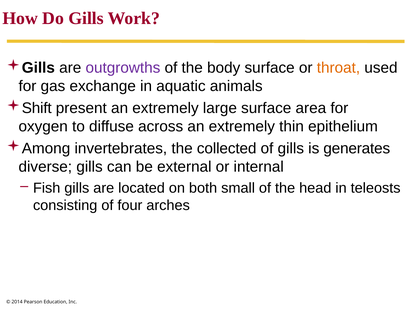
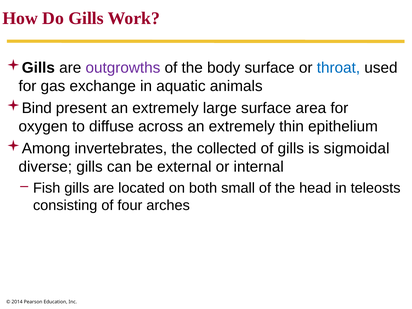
throat colour: orange -> blue (338, 68)
Shift: Shift -> Bind (37, 108)
generates: generates -> sigmoidal (357, 149)
